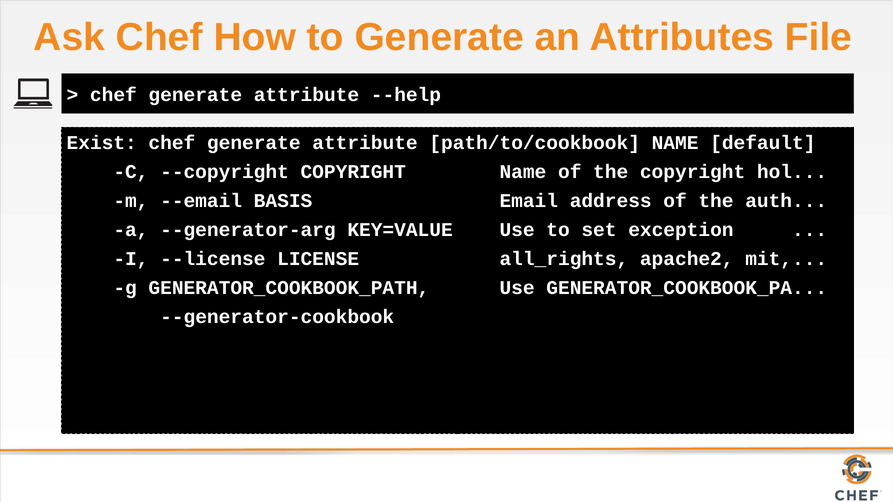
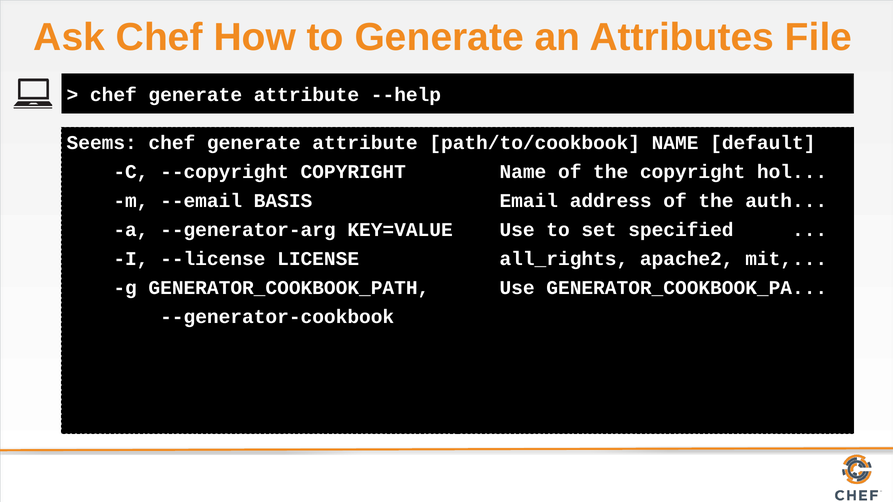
Exist: Exist -> Seems (102, 143)
exception: exception -> specified (681, 230)
